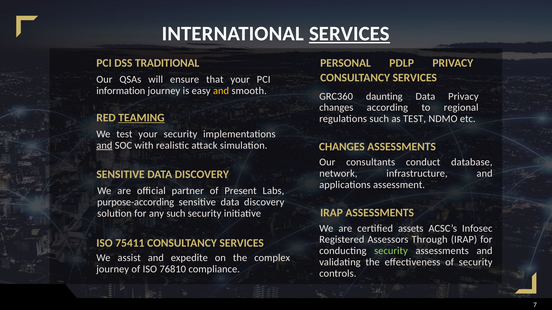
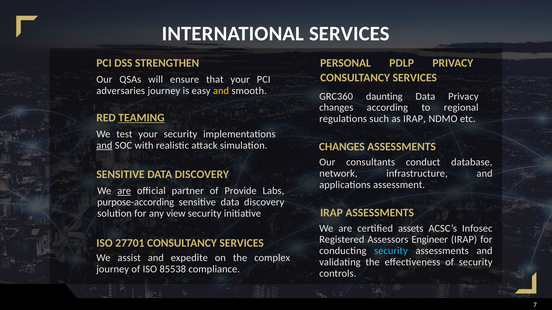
SERVICES underline: present -> none (349, 34)
TRADITIONAL: TRADITIONAL -> STRENGTHEN (167, 63)
information: information -> adversaries (121, 91)
as TEST: TEST -> IRAP (414, 119)
are underline: none -> present (124, 191)
Present: Present -> Provide (241, 191)
any such: such -> view (176, 214)
Through: Through -> Engineer (430, 240)
75411: 75411 -> 27701 (130, 244)
security colour: light green -> light blue (391, 251)
76810: 76810 -> 85538 (173, 270)
